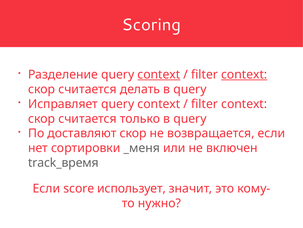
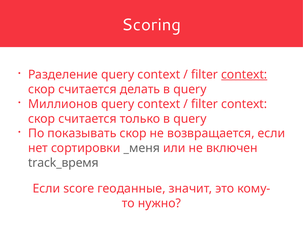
context underline: present -> none (159, 74)
Исправляет: Исправляет -> Миллионов (63, 104)
доставляют: доставляют -> показывать (82, 133)
использует: использует -> геоданные (131, 188)
